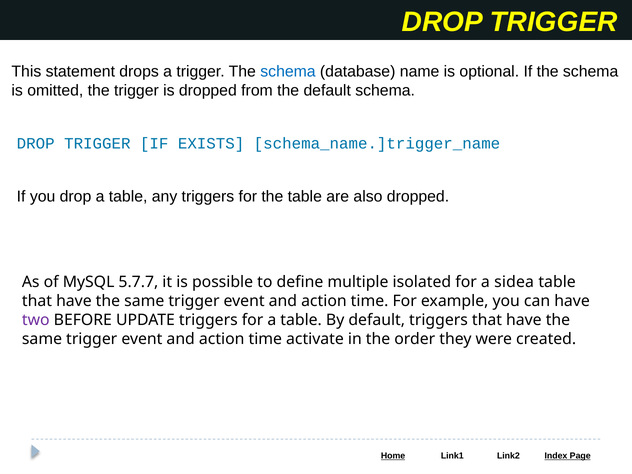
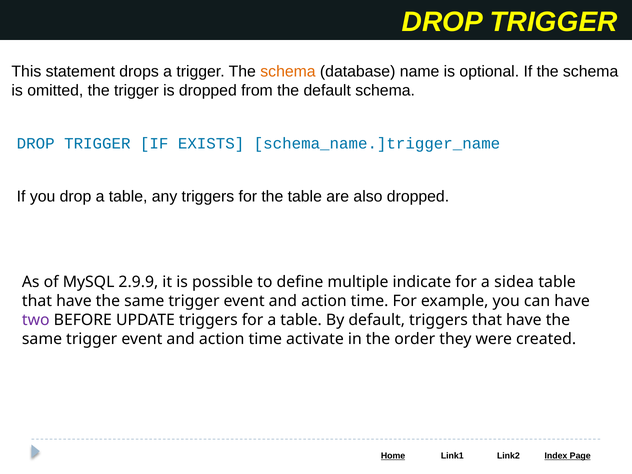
schema colour: blue -> orange (288, 72)
5.7.7: 5.7.7 -> 2.9.9 (138, 282)
isolated: isolated -> indicate (422, 282)
